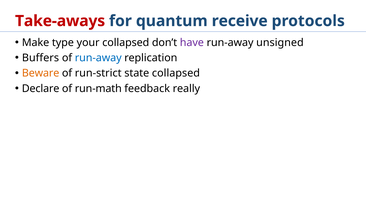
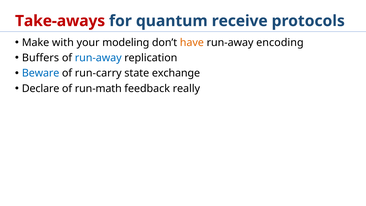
type: type -> with (63, 42)
your collapsed: collapsed -> modeling (126, 42)
have colour: purple -> orange (192, 42)
unsigned: unsigned -> encoding (280, 42)
Beware colour: orange -> blue (41, 73)
run-strict: run-strict -> run-carry (98, 73)
state collapsed: collapsed -> exchange (176, 73)
